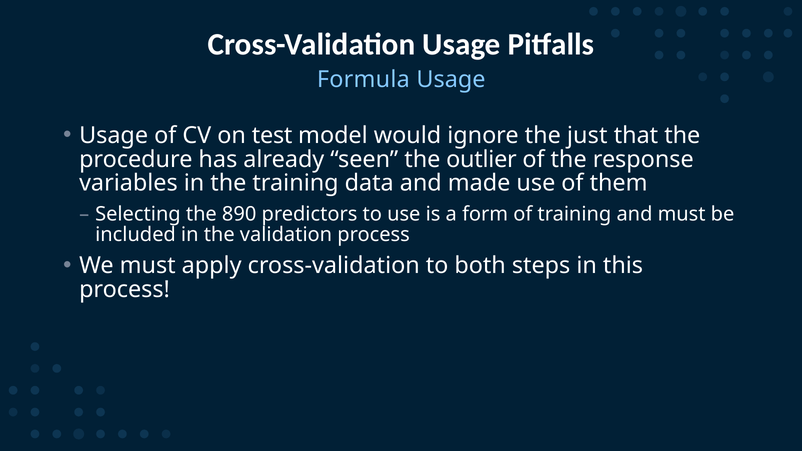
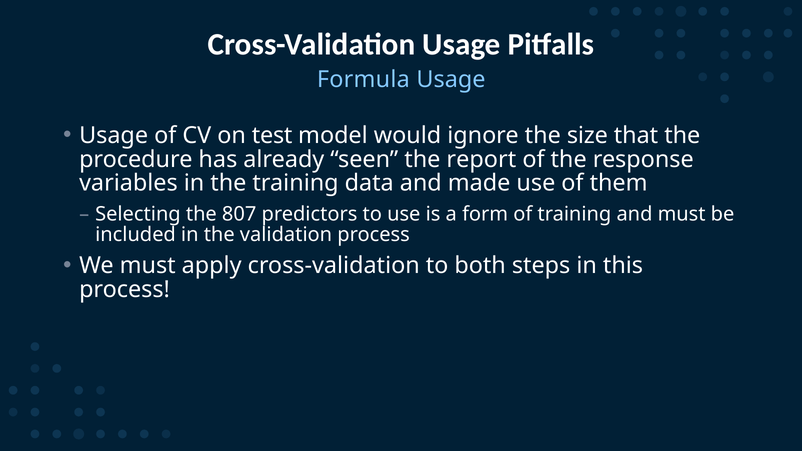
just: just -> size (587, 135)
outlier: outlier -> report (481, 159)
890: 890 -> 807 (239, 214)
